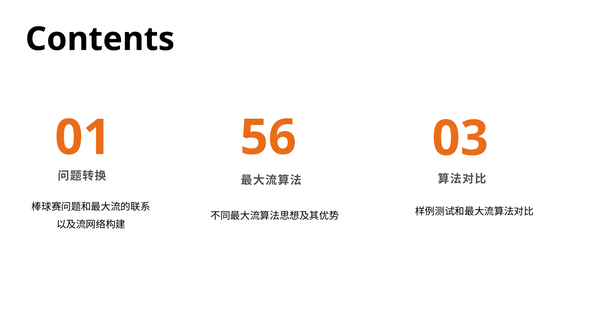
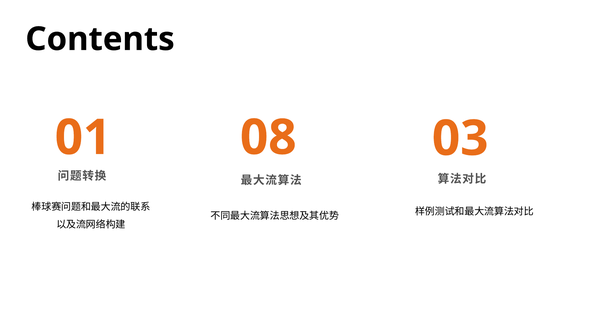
56: 56 -> 08 (268, 138)
